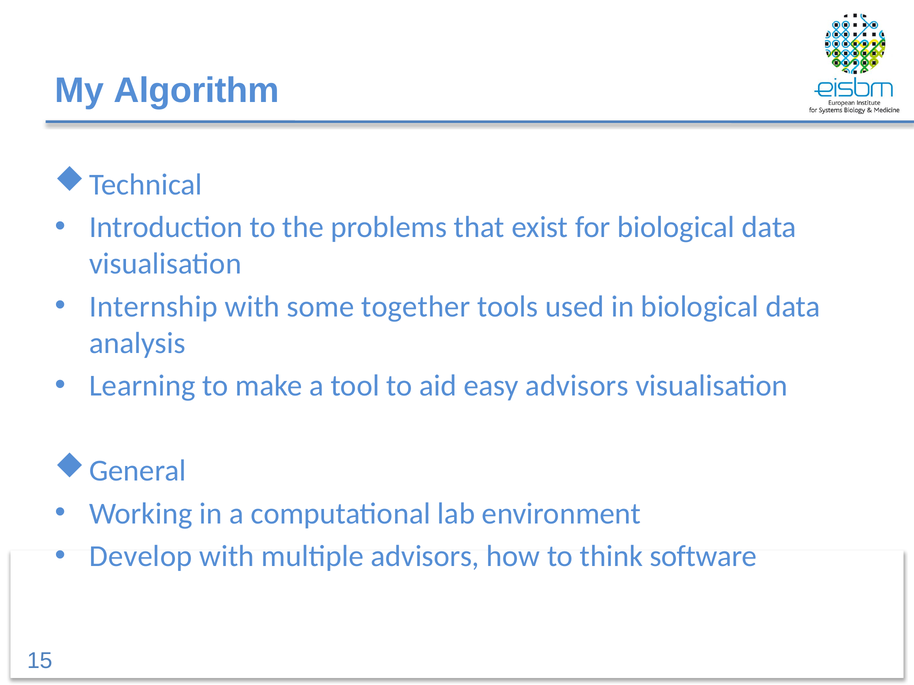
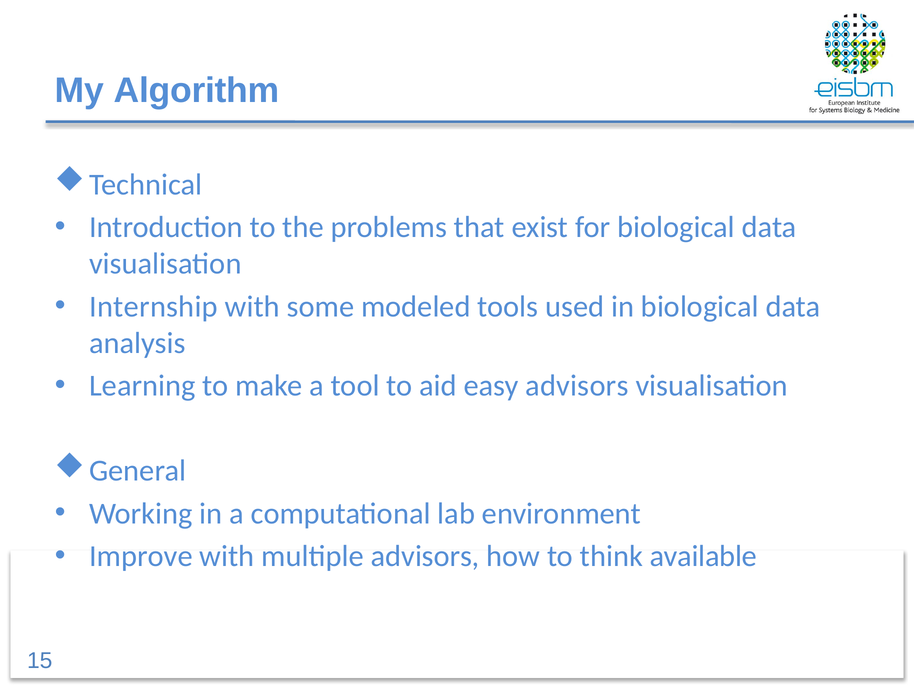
together: together -> modeled (416, 307)
Develop: Develop -> Improve (141, 557)
software: software -> available (703, 557)
